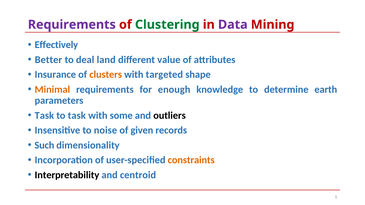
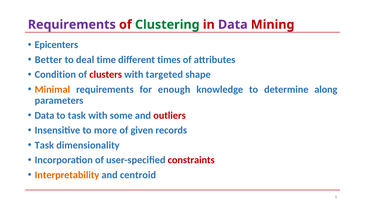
Effectively: Effectively -> Epicenters (56, 45)
land: land -> time (106, 60)
value: value -> times (169, 60)
Insurance: Insurance -> Condition (55, 75)
clusters colour: orange -> red (106, 75)
earth: earth -> along (326, 90)
Task: Task -> Data (44, 116)
outliers colour: black -> red (170, 116)
noise: noise -> more (105, 131)
Such: Such -> Task (44, 145)
constraints colour: orange -> red (191, 160)
Interpretability colour: black -> orange (67, 175)
